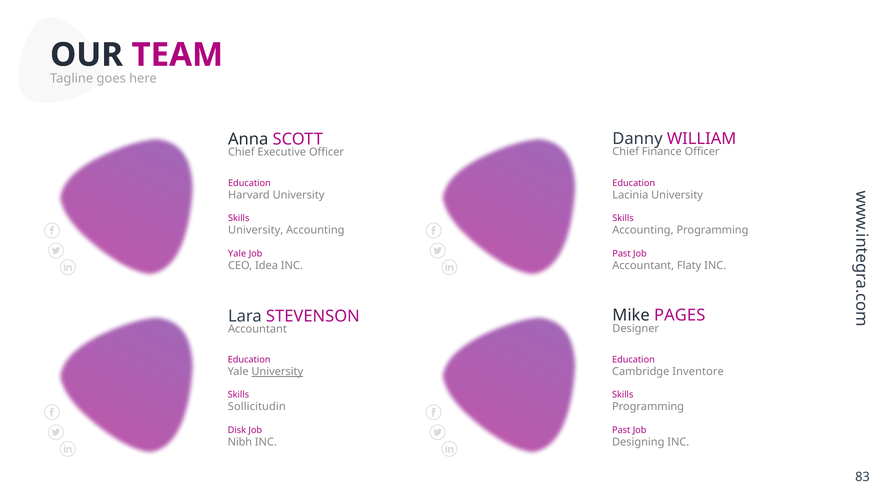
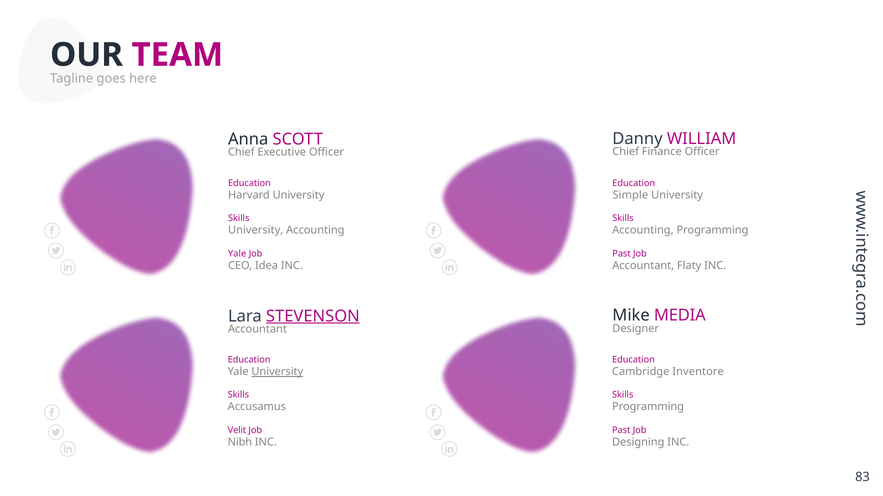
Lacinia: Lacinia -> Simple (630, 196)
PAGES: PAGES -> MEDIA (680, 316)
STEVENSON underline: none -> present (313, 317)
Sollicitudin: Sollicitudin -> Accusamus (257, 407)
Disk: Disk -> Velit (237, 431)
